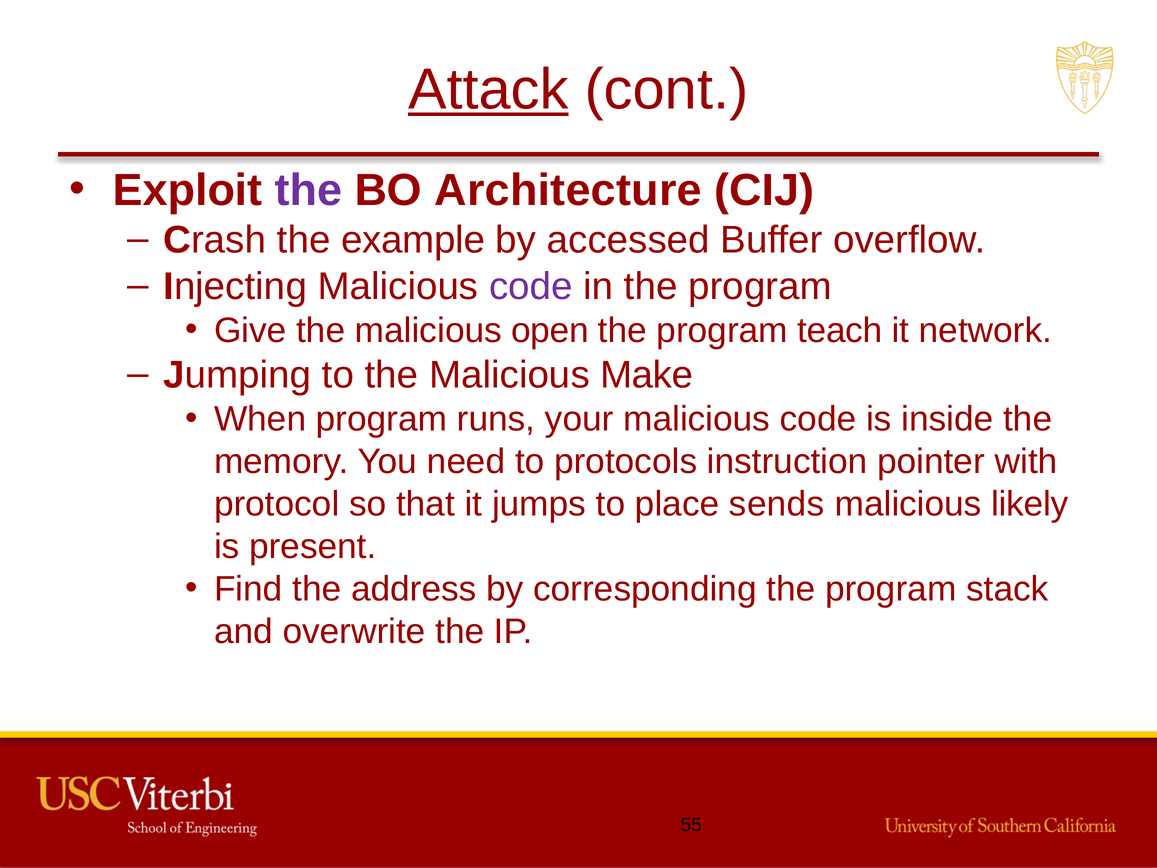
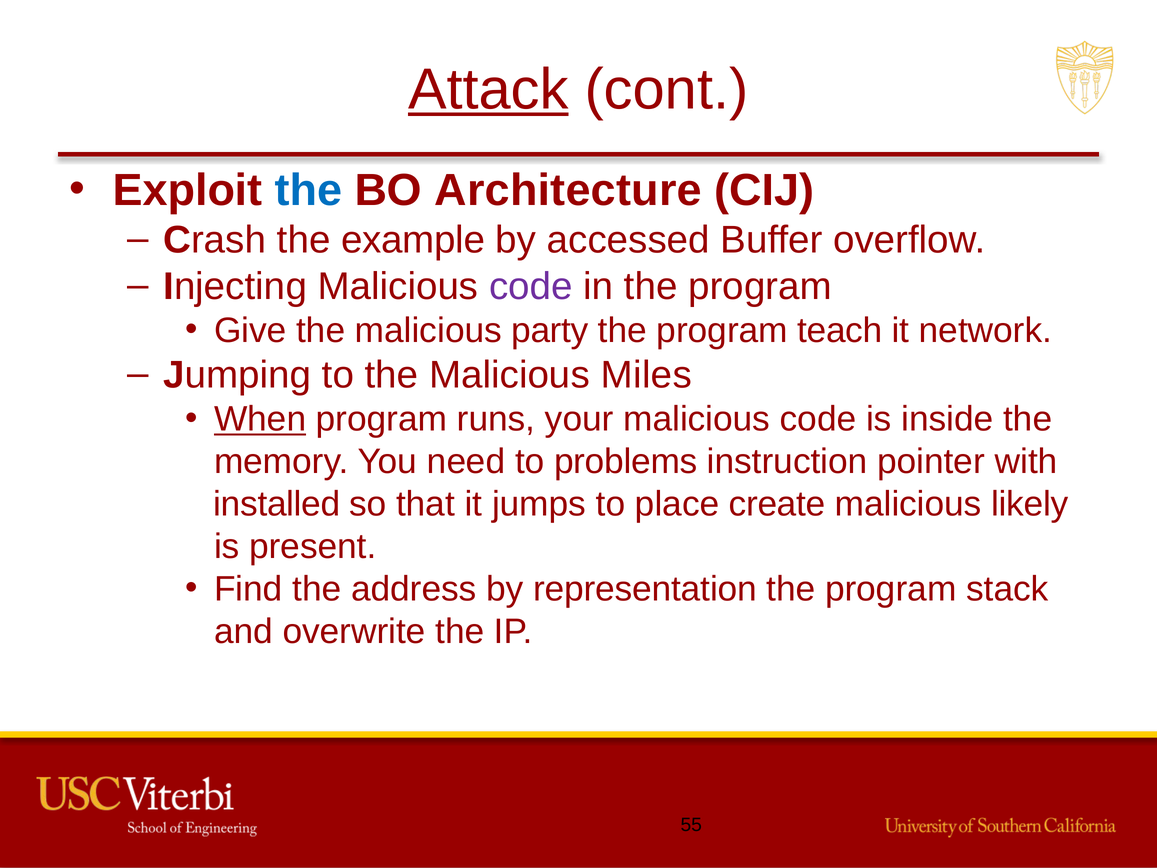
the colour: purple -> blue (308, 190)
open: open -> party (550, 331)
Make: Make -> Miles (646, 375)
When underline: none -> present (260, 419)
protocols: protocols -> problems (626, 462)
protocol: protocol -> installed (277, 504)
sends: sends -> create (777, 504)
corresponding: corresponding -> representation (645, 589)
